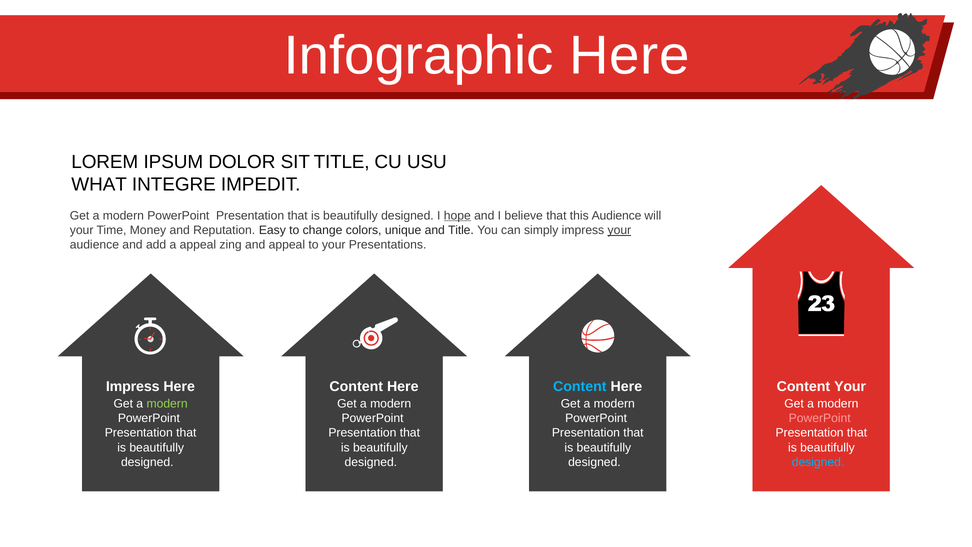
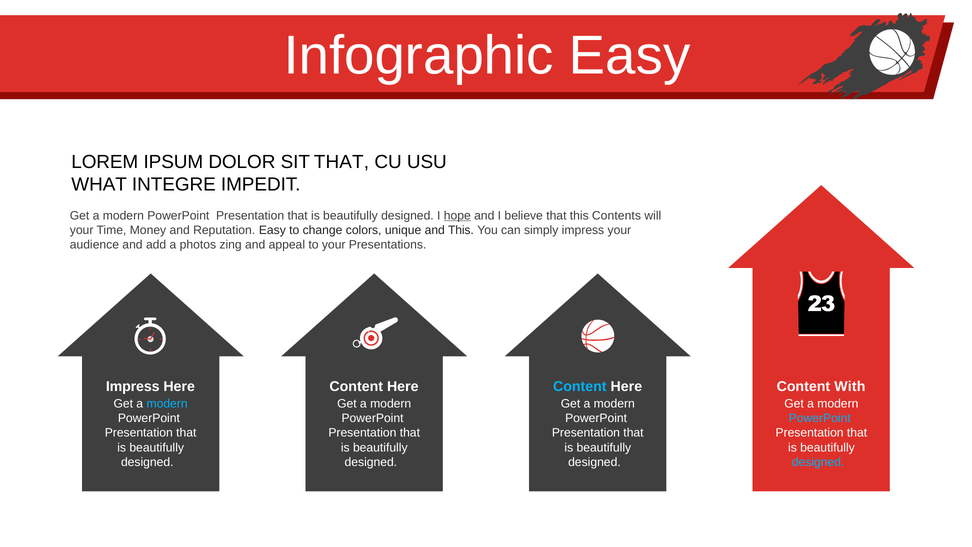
Infographic Here: Here -> Easy (630, 56)
SIT TITLE: TITLE -> THAT (341, 162)
this Audience: Audience -> Contents (616, 216)
and Title: Title -> This (461, 230)
your underline: present -> none (619, 230)
a appeal: appeal -> photos (198, 245)
Content Your: Your -> With (850, 387)
modern colour: light green -> light blue (167, 404)
PowerPoint colour: pink -> light blue (820, 418)
